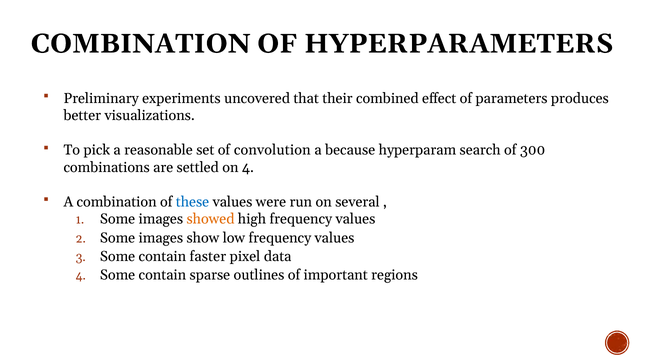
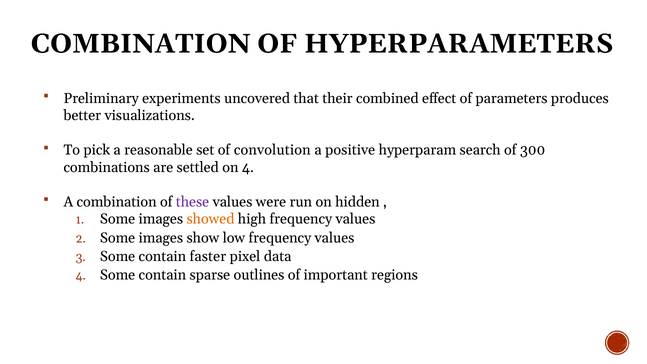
because: because -> positive (350, 150)
these colour: blue -> purple (192, 202)
several: several -> hidden (357, 202)
